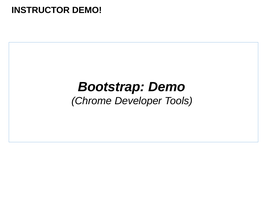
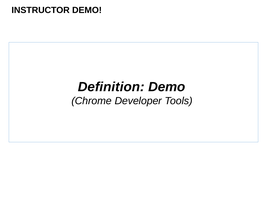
Bootstrap: Bootstrap -> Definition (111, 87)
